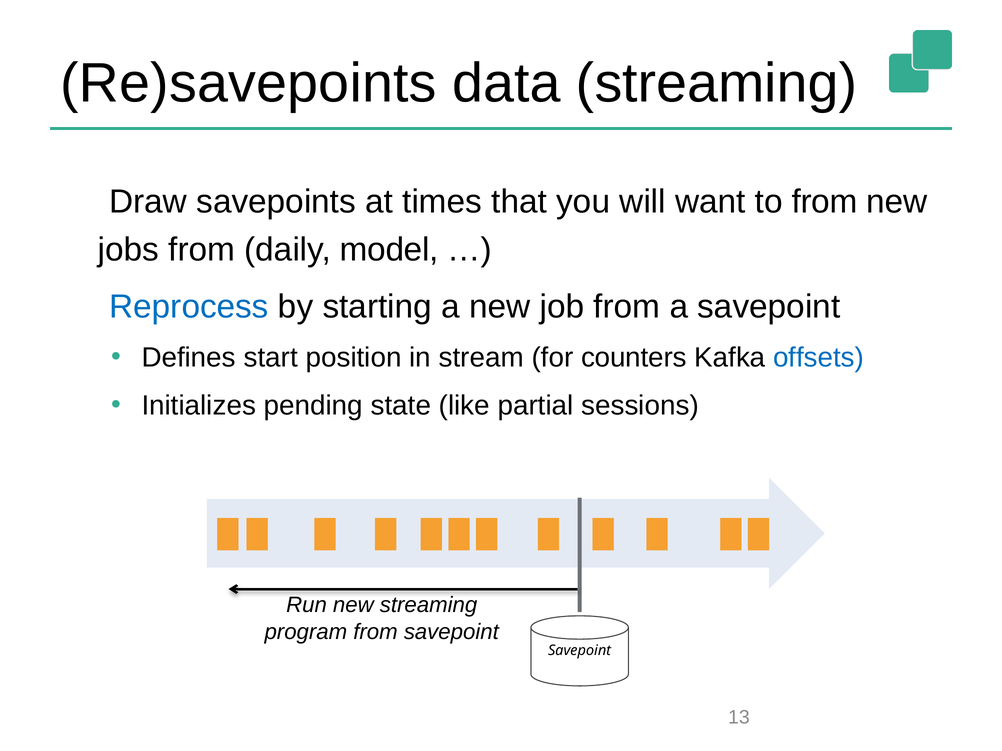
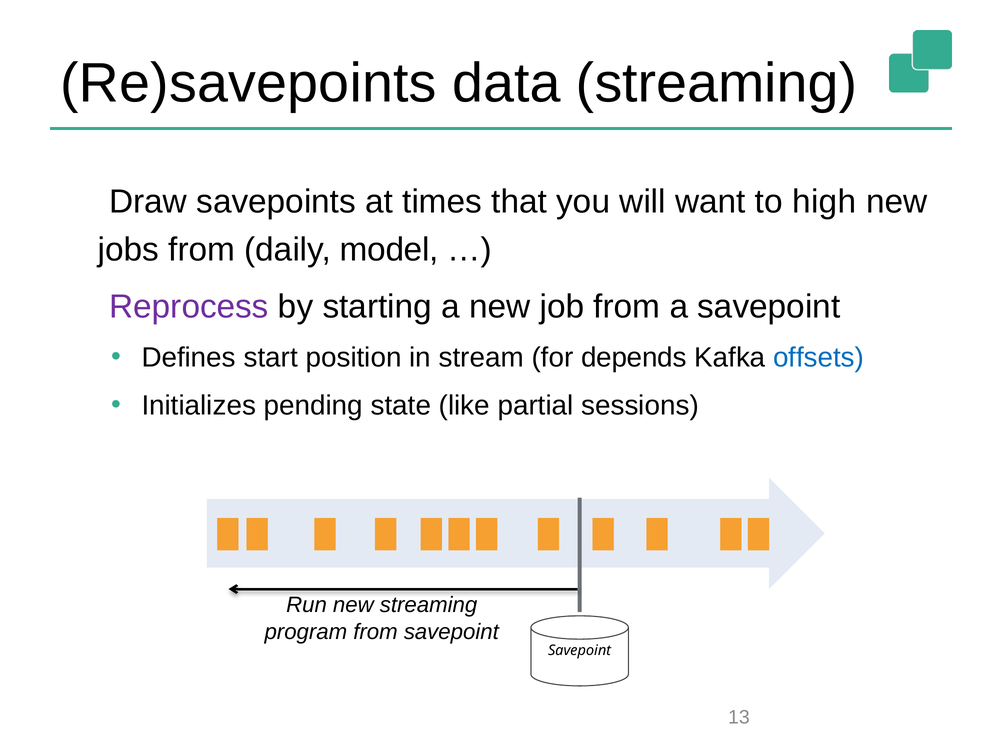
to from: from -> high (824, 202)
Reprocess colour: blue -> purple (189, 307)
counters: counters -> depends (634, 358)
